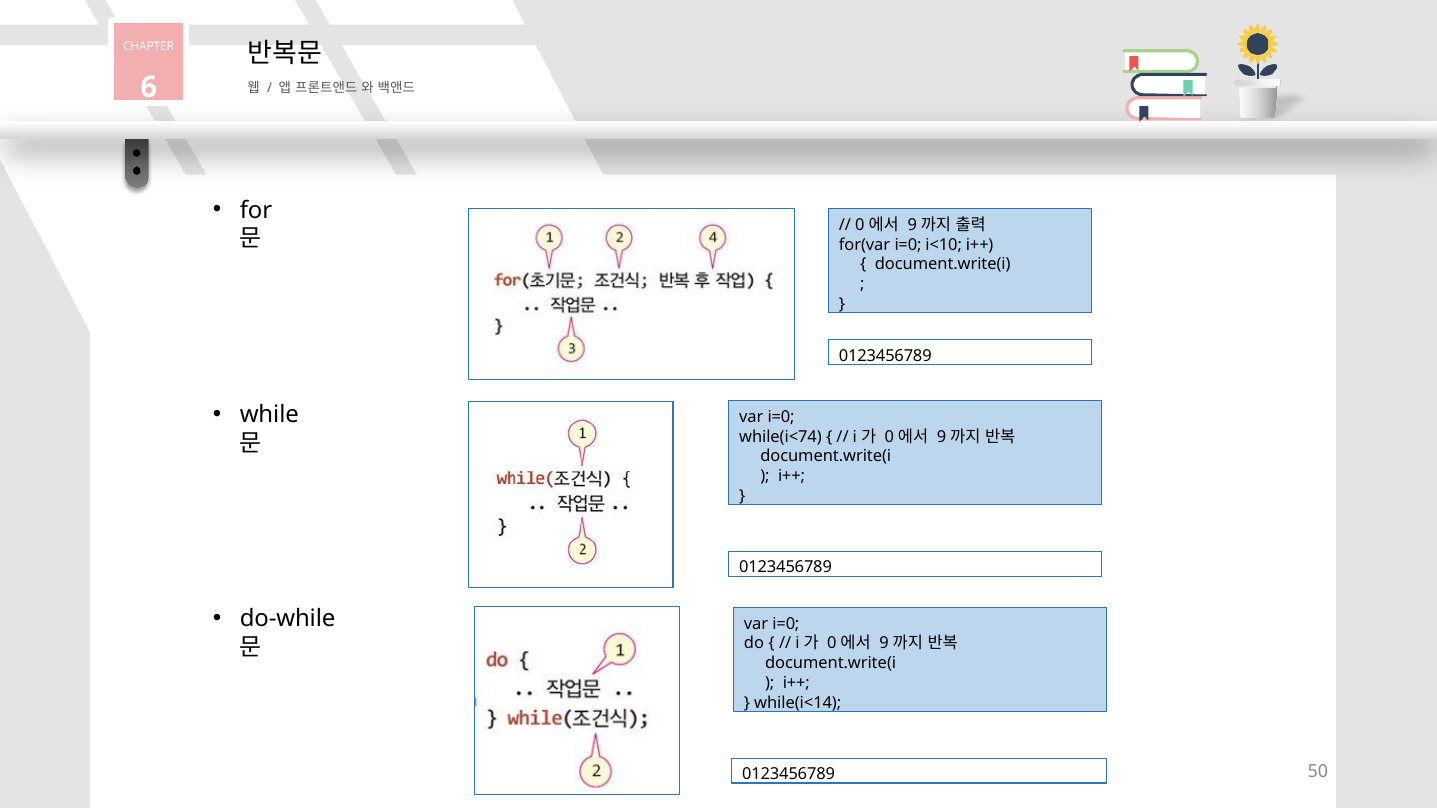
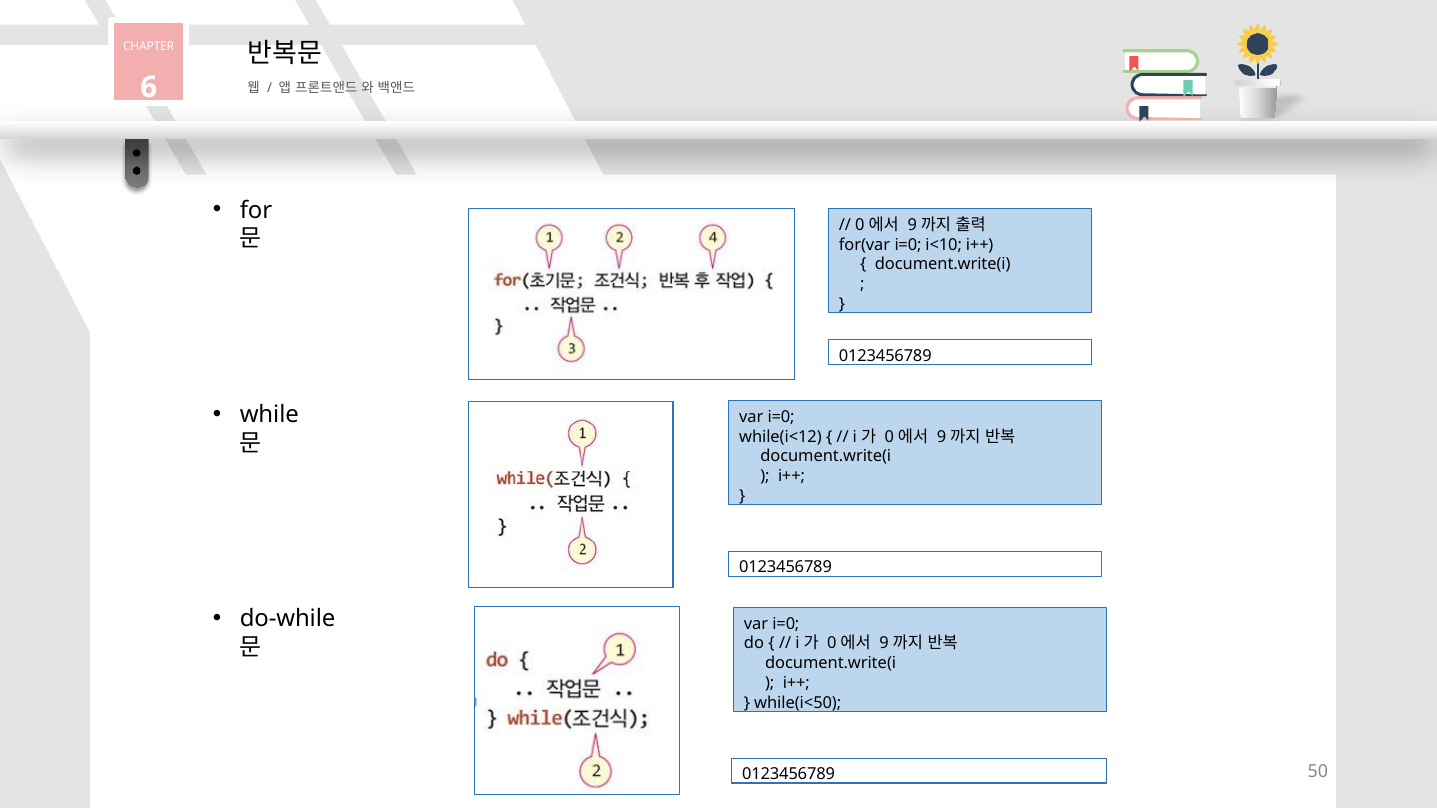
while(i<74: while(i<74 -> while(i<12 (780, 437)
while(i<14: while(i<14 -> while(i<50 (798, 703)
